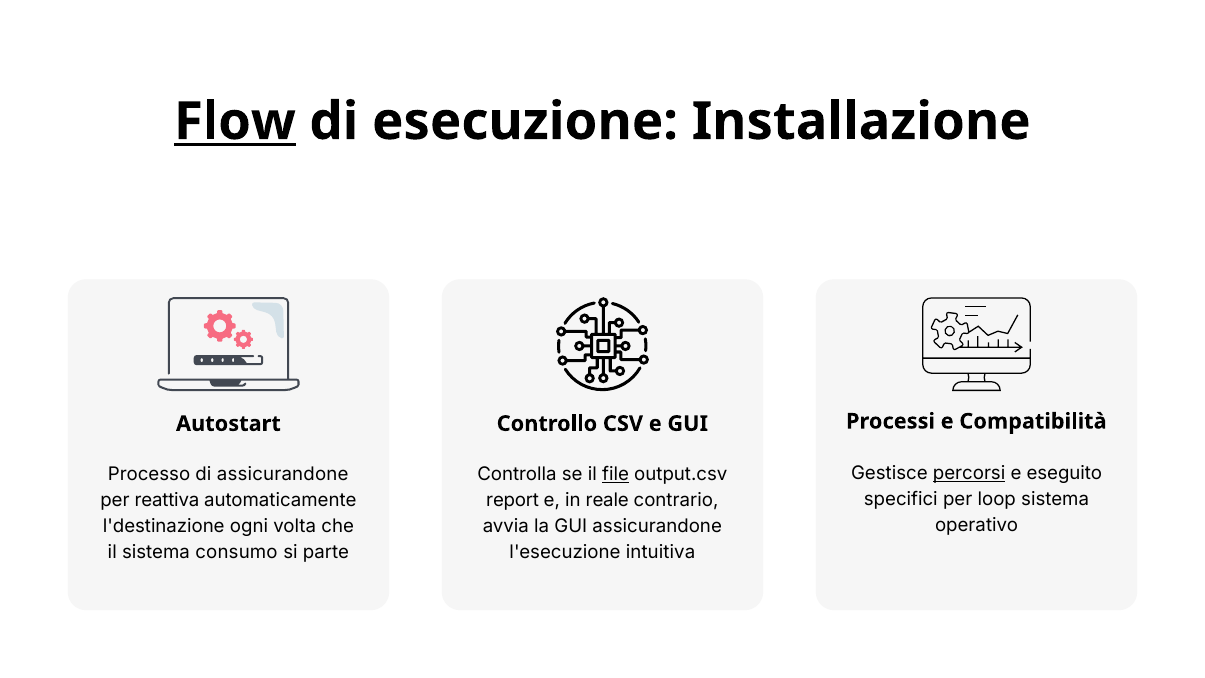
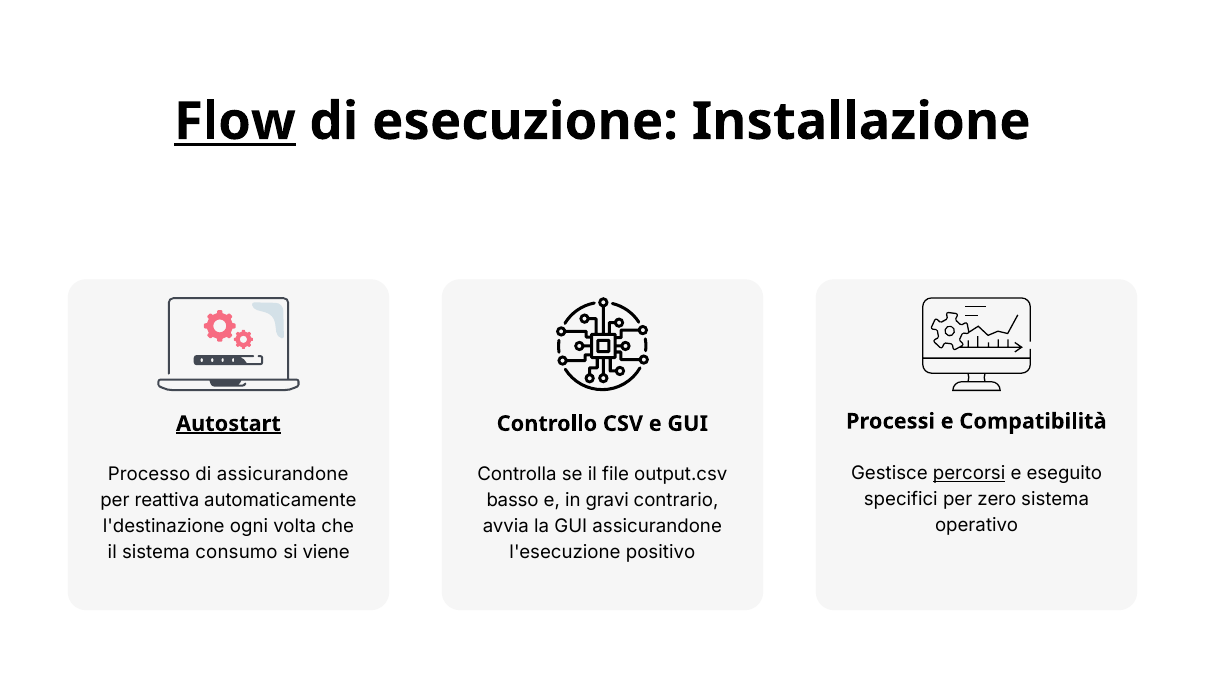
Autostart underline: none -> present (228, 424)
file underline: present -> none (616, 474)
loop: loop -> zero (997, 499)
report: report -> basso (513, 500)
reale: reale -> gravi (607, 500)
parte: parte -> viene (326, 552)
intuitiva: intuitiva -> positivo (661, 552)
